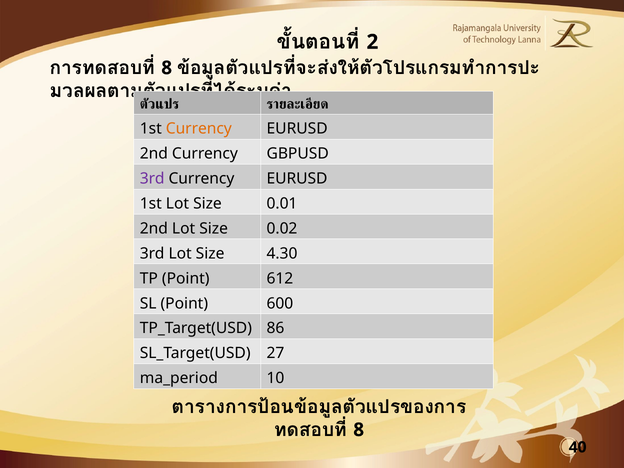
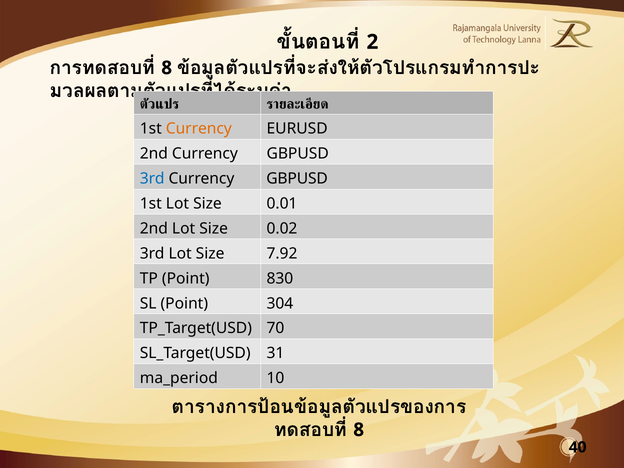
3rd colour: purple -> blue (152, 178)
EURUSD: EURUSD -> GBPUSD (297, 178)
4.30: 4.30 -> 7.92 (282, 253)
612: 612 -> 830 (280, 278)
600: 600 -> 304 (280, 303)
86: 86 -> 70 (275, 328)
27: 27 -> 31 (275, 353)
